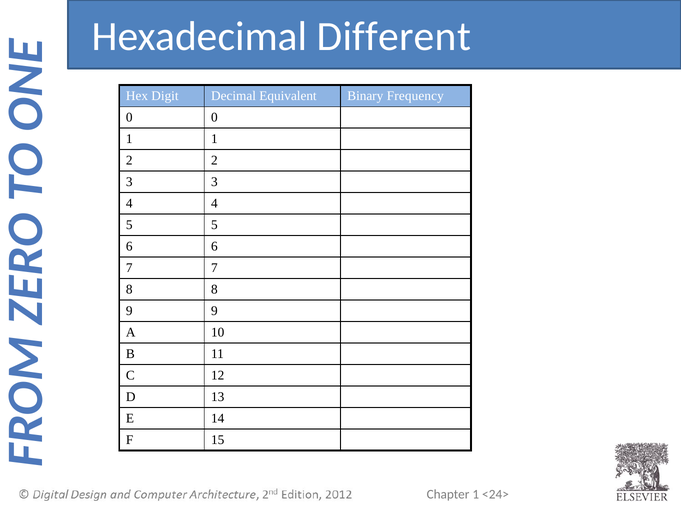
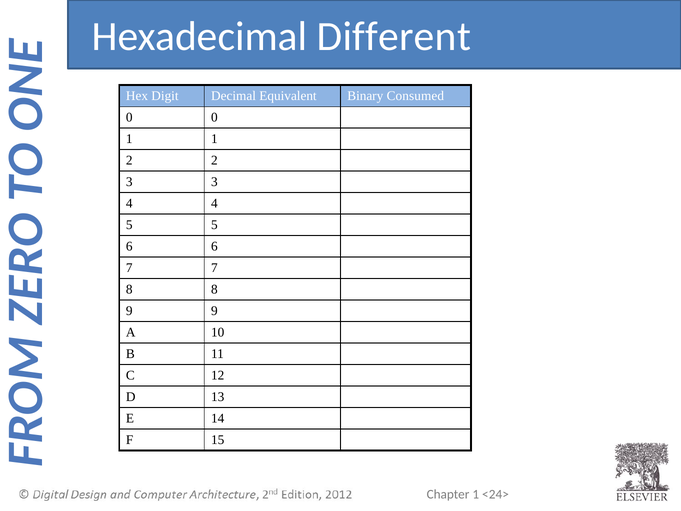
Frequency: Frequency -> Consumed (415, 96)
